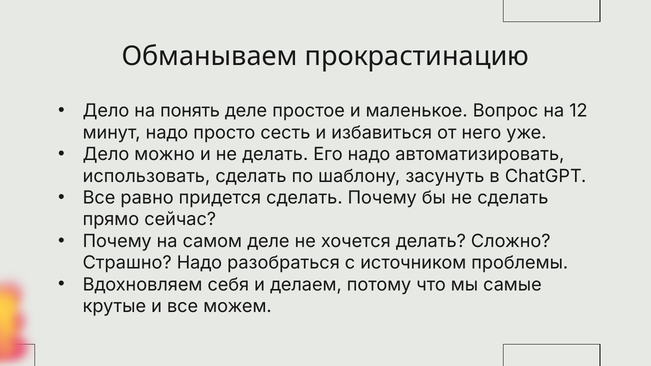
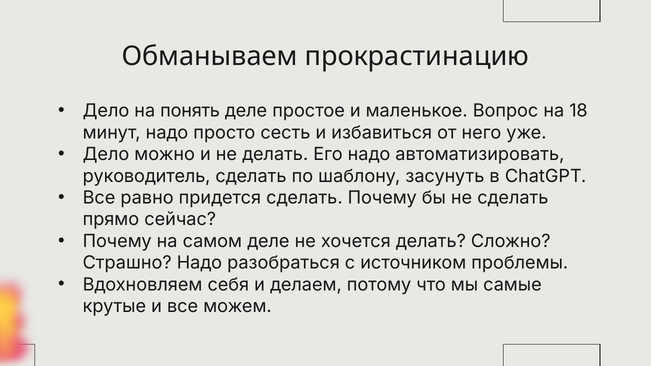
12: 12 -> 18 (578, 111)
использовать: использовать -> руководитель (147, 176)
